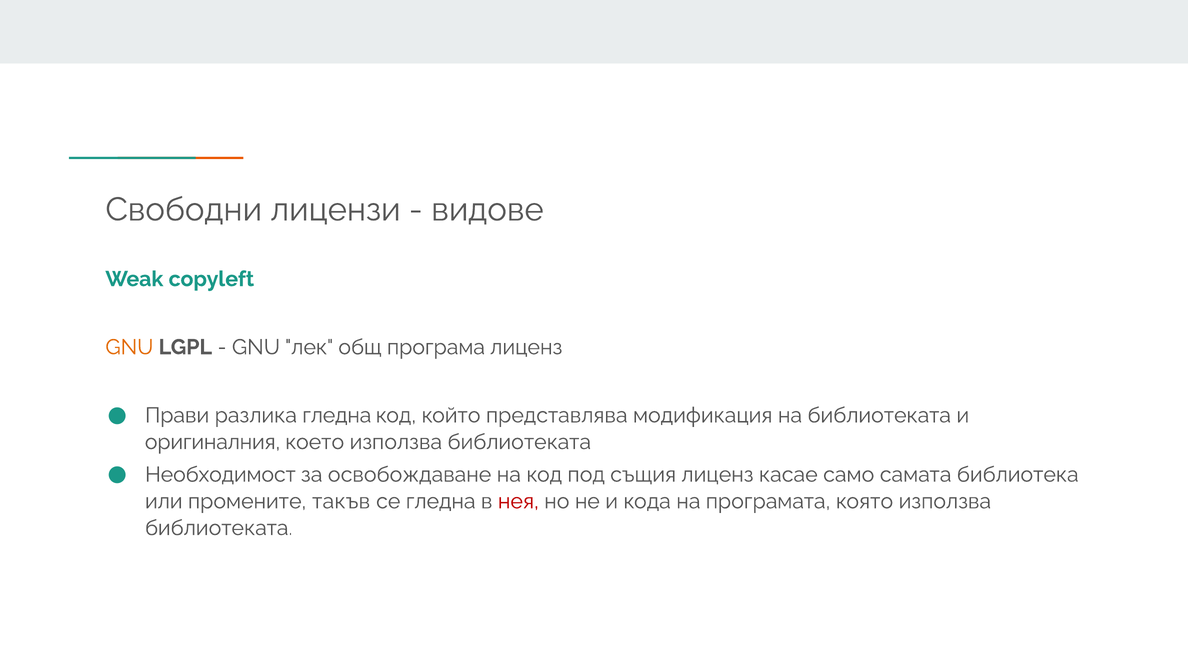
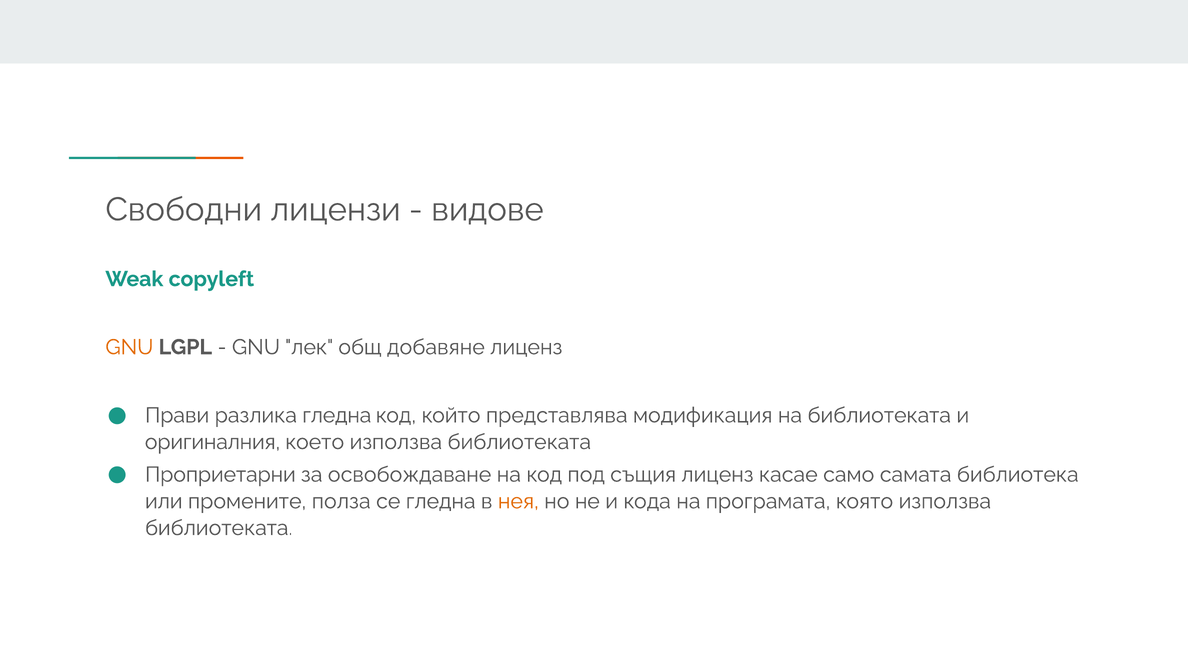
програма: програма -> добавяне (436, 347)
Необходимост: Необходимост -> Проприетарни (220, 474)
такъв: такъв -> полза (341, 501)
нея colour: red -> orange (518, 501)
